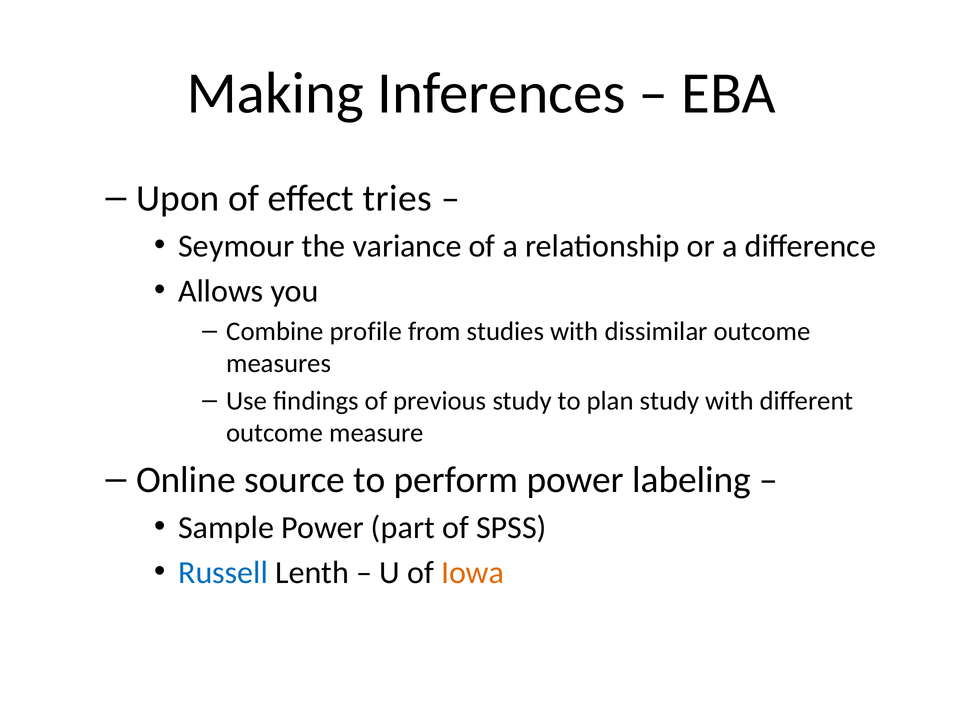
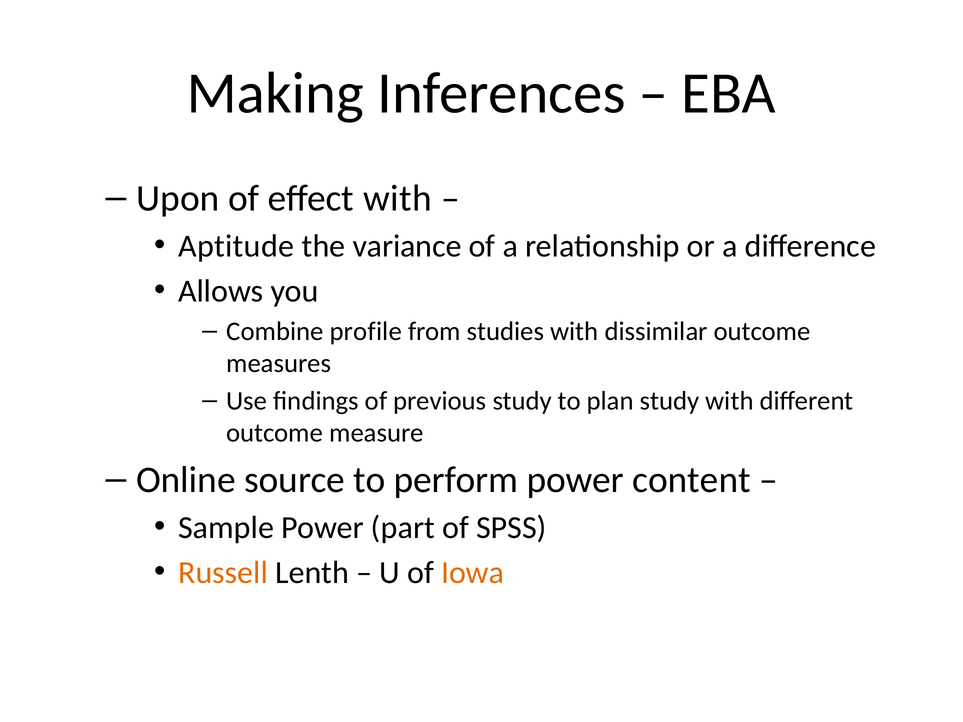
effect tries: tries -> with (397, 198)
Seymour: Seymour -> Aptitude (236, 246)
labeling: labeling -> content (691, 480)
Russell colour: blue -> orange (223, 573)
